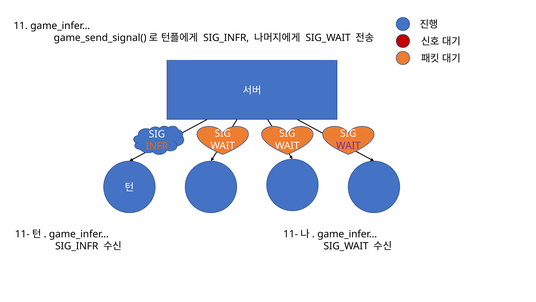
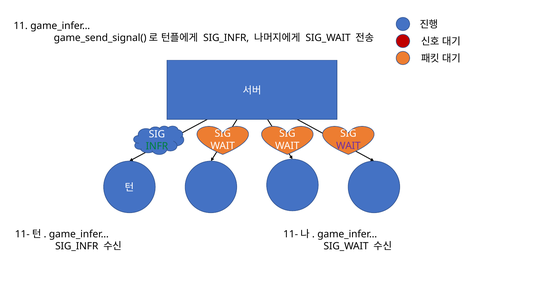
INFR colour: orange -> green (157, 146)
